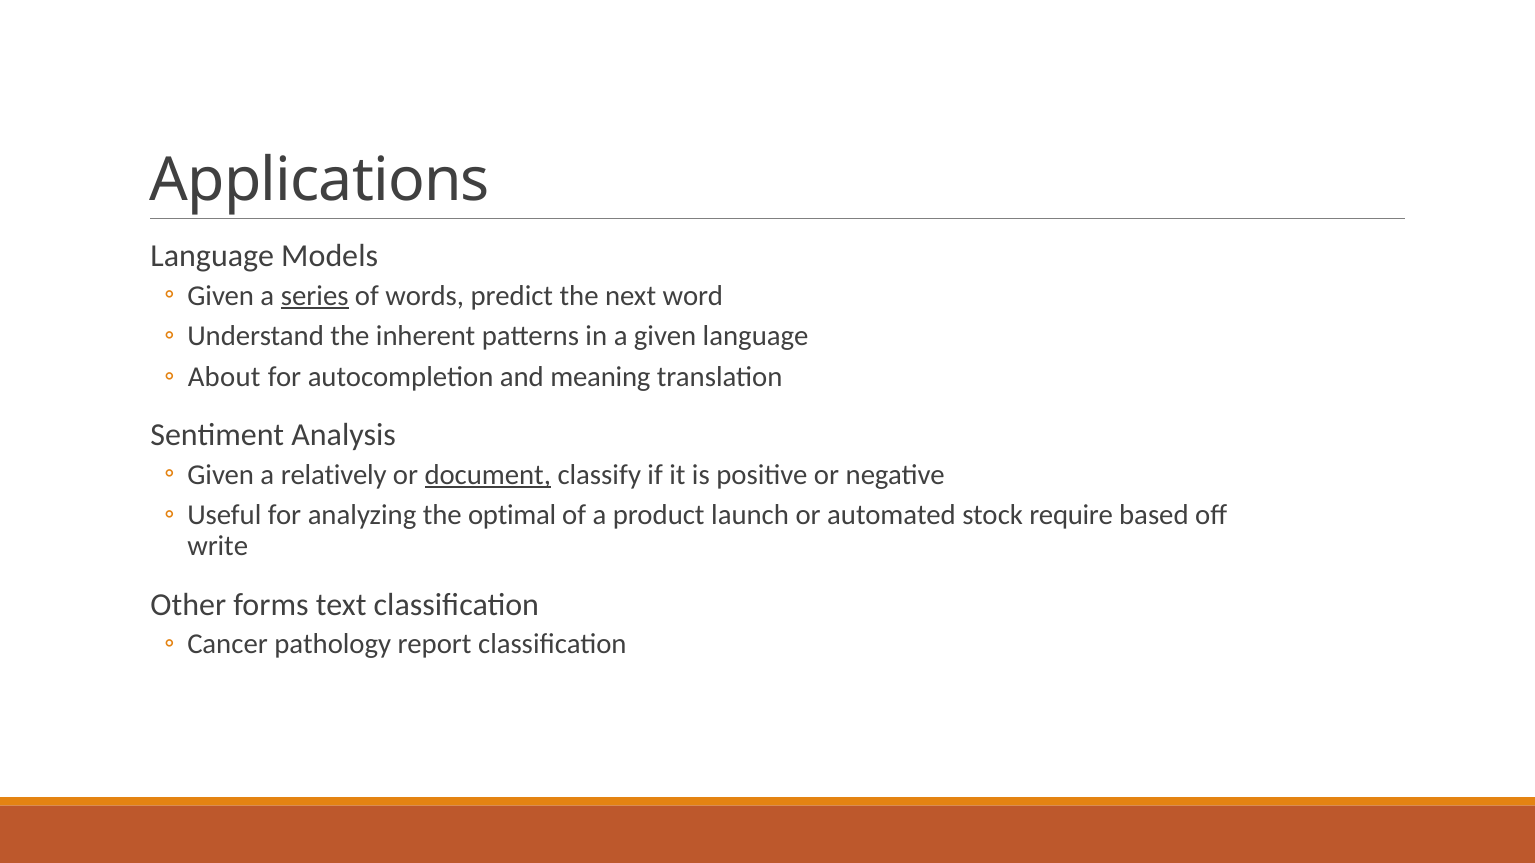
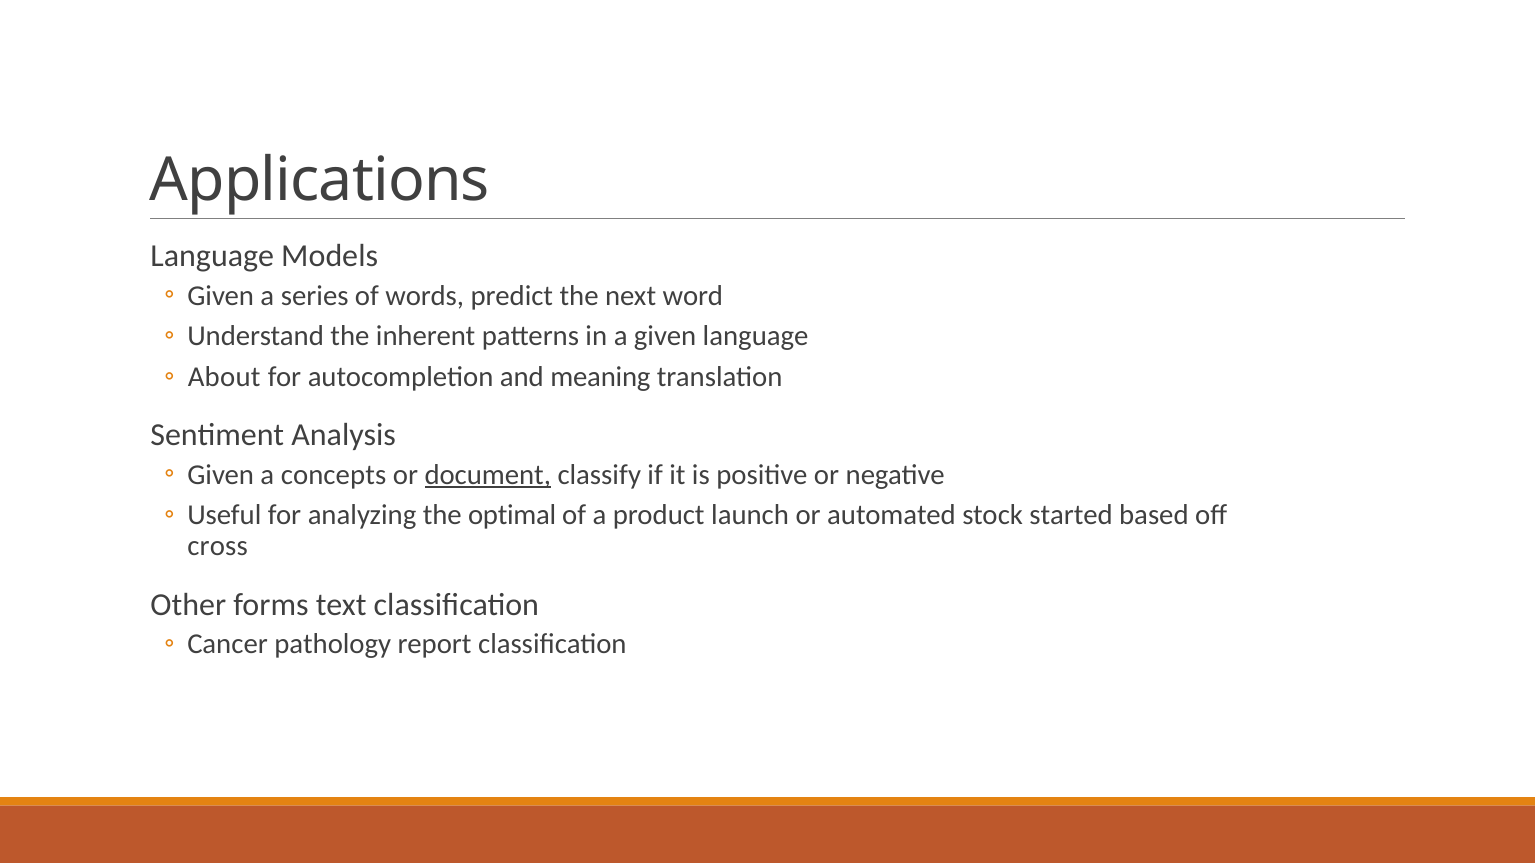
series underline: present -> none (315, 296)
relatively: relatively -> concepts (334, 475)
require: require -> started (1071, 515)
write: write -> cross (218, 547)
